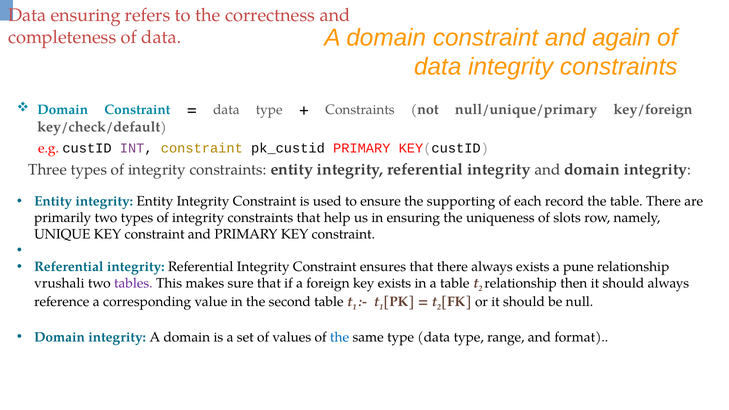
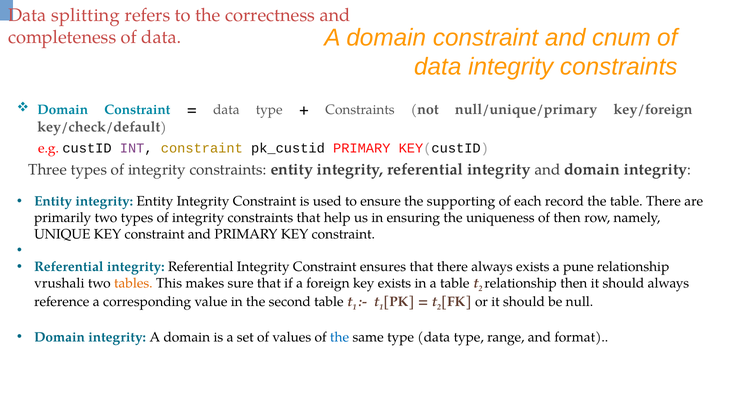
Data ensuring: ensuring -> splitting (86, 15)
again: again -> cnum (621, 38)
of slots: slots -> then (567, 218)
tables colour: purple -> orange (133, 283)
